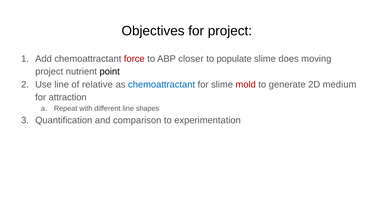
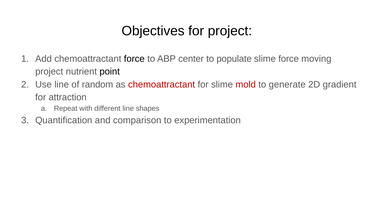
force colour: red -> black (134, 59)
closer: closer -> center (191, 59)
slime does: does -> force (289, 59)
relative: relative -> random (98, 85)
chemoattractant colour: blue -> red (162, 85)
medium: medium -> gradient (340, 85)
